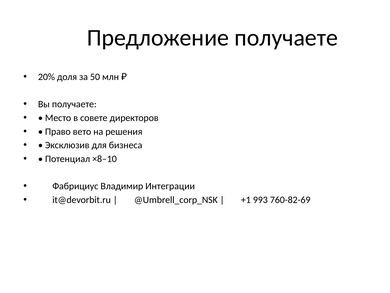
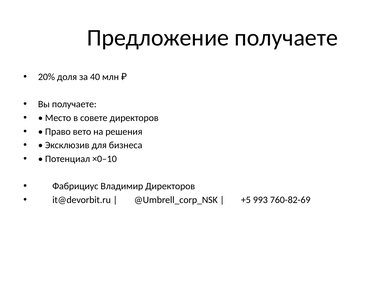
50: 50 -> 40 (95, 77)
×8–10: ×8–10 -> ×0–10 (105, 159)
Владимир Интеграции: Интеграции -> Директоров (170, 186)
+1: +1 -> +5 (246, 200)
